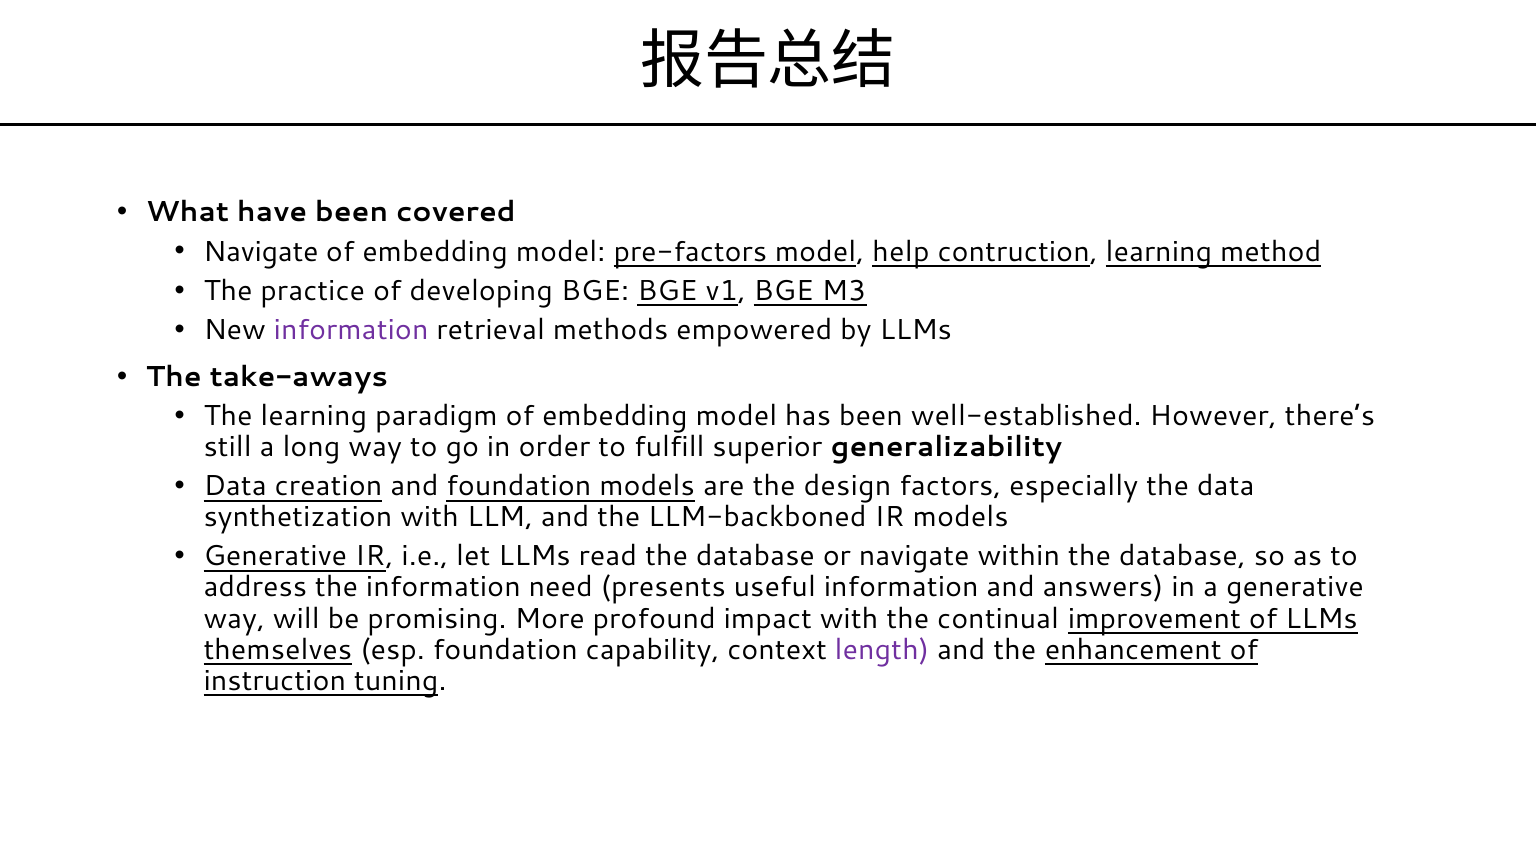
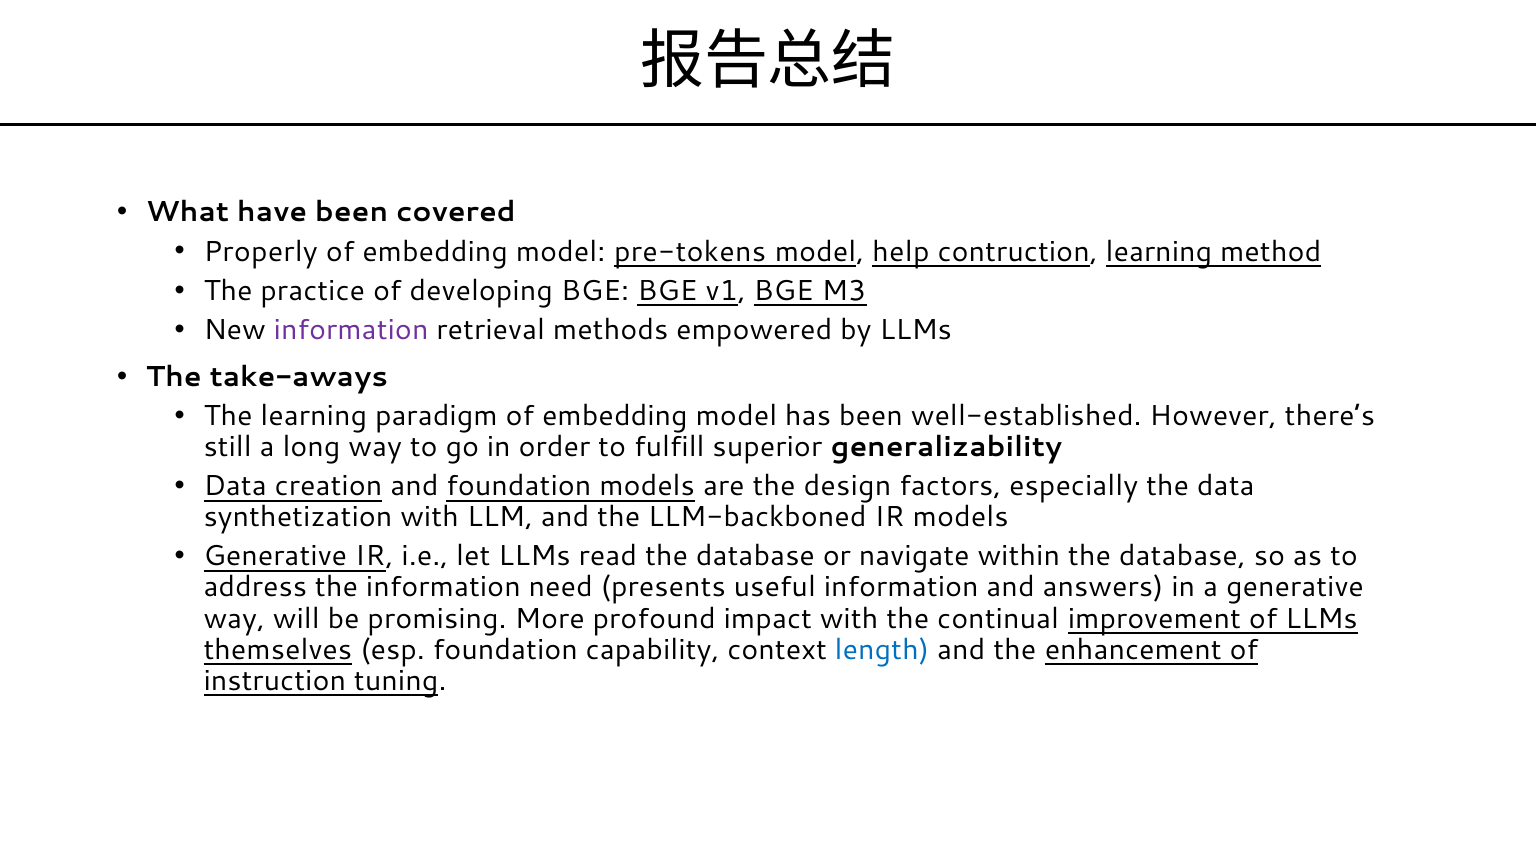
Navigate: Navigate -> Properly (261, 252)
pre-factors: pre-factors -> pre-tokens (690, 252)
length colour: purple -> blue (882, 650)
